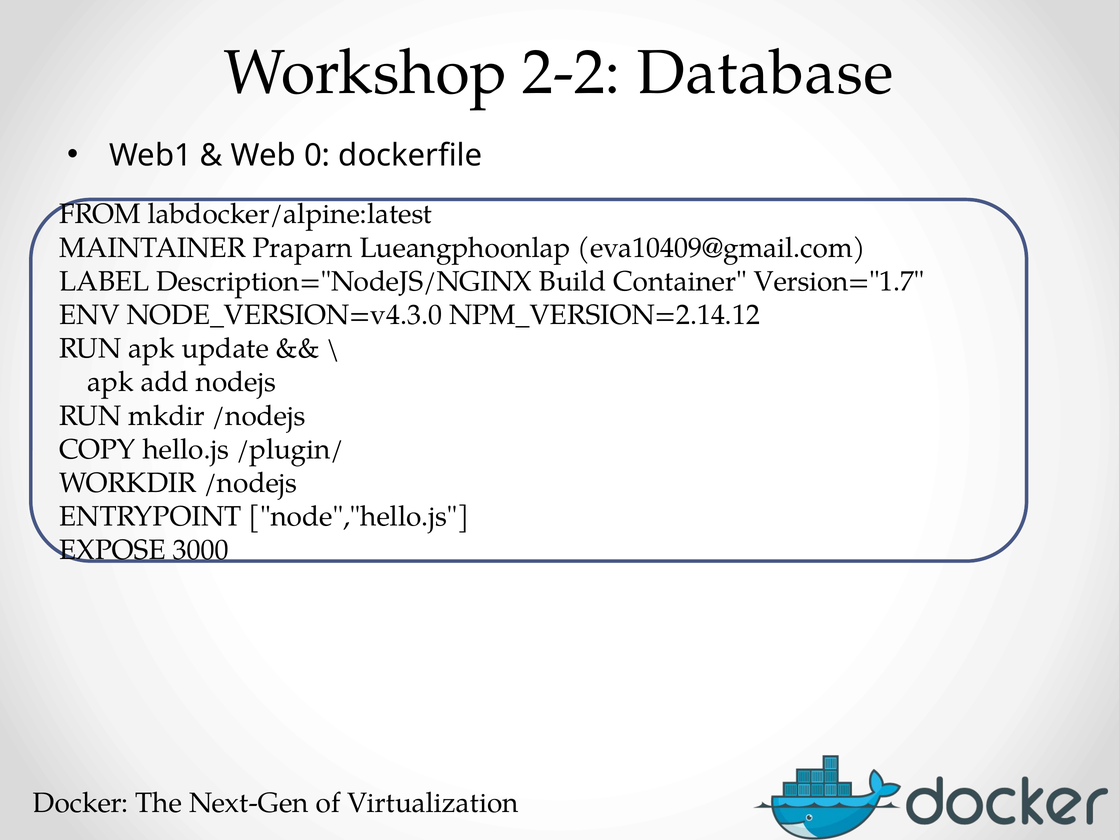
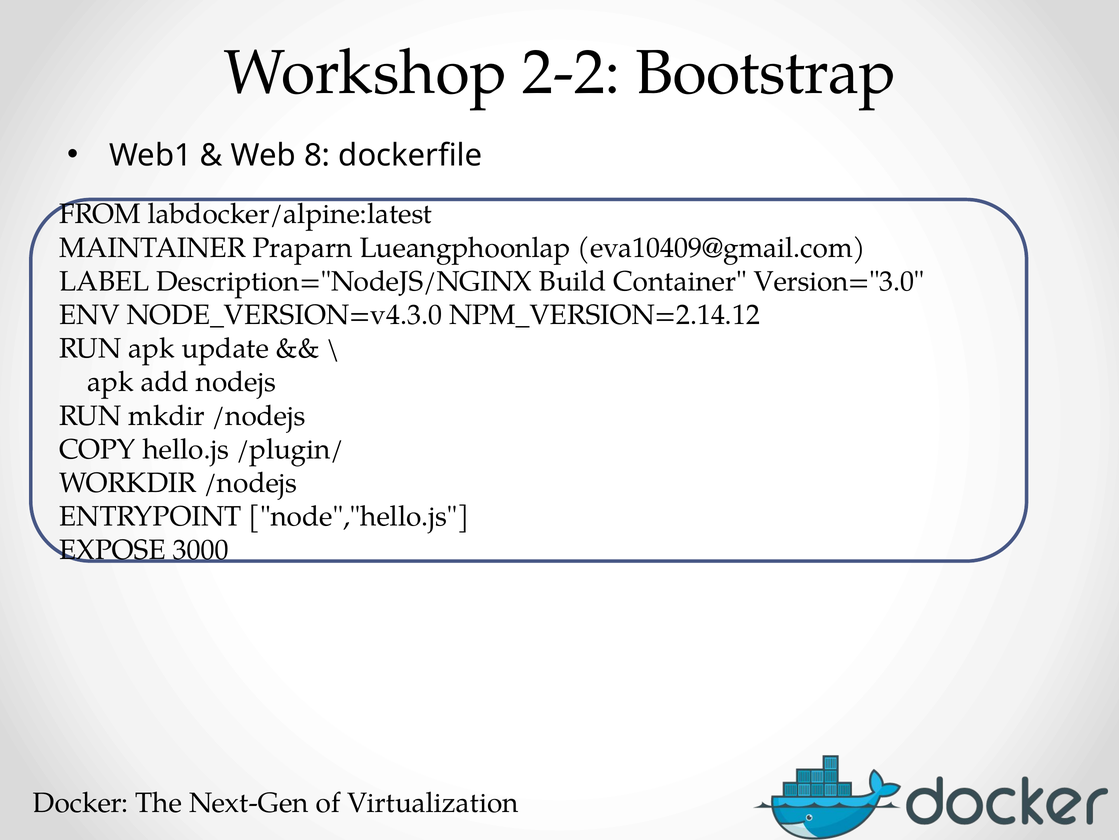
Database: Database -> Bootstrap (766, 73)
0: 0 -> 8 (317, 155)
Version="1.7: Version="1.7 -> Version="3.0 (839, 281)
